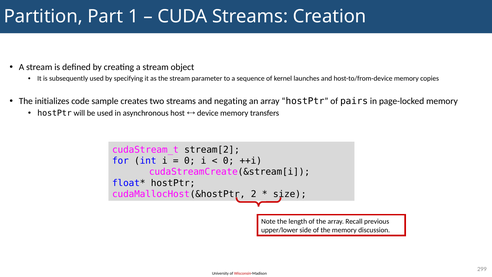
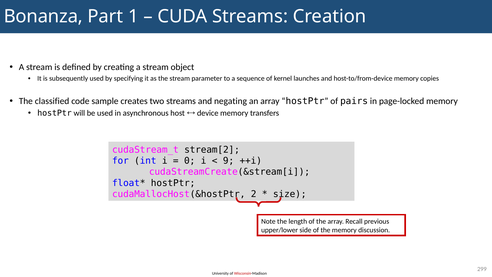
Partition: Partition -> Bonanza (43, 16)
initializes: initializes -> classified (52, 101)
0: 0 -> 9 (229, 161)
